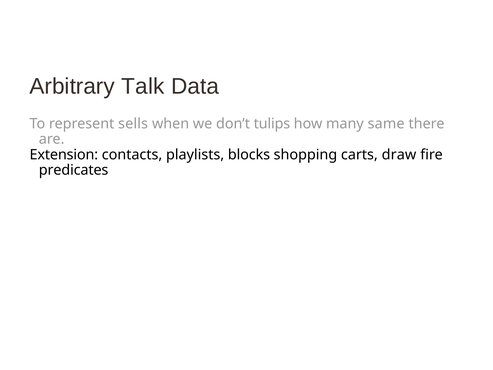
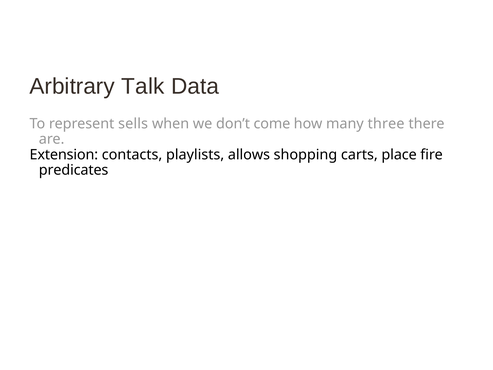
tulips: tulips -> come (272, 124)
same: same -> three (386, 124)
blocks: blocks -> allows (249, 155)
draw: draw -> place (399, 155)
